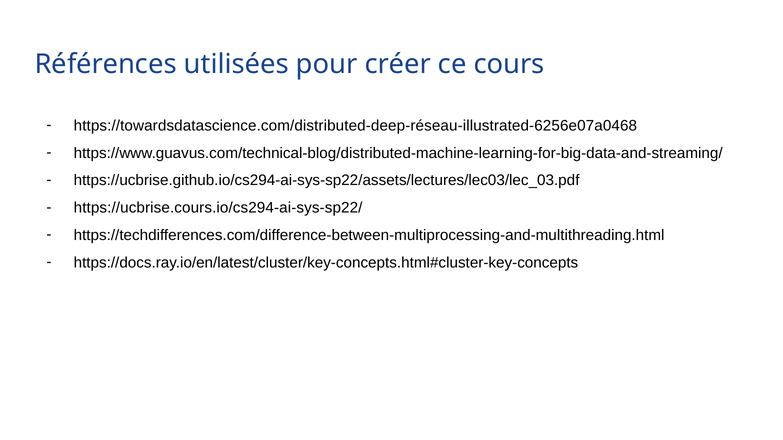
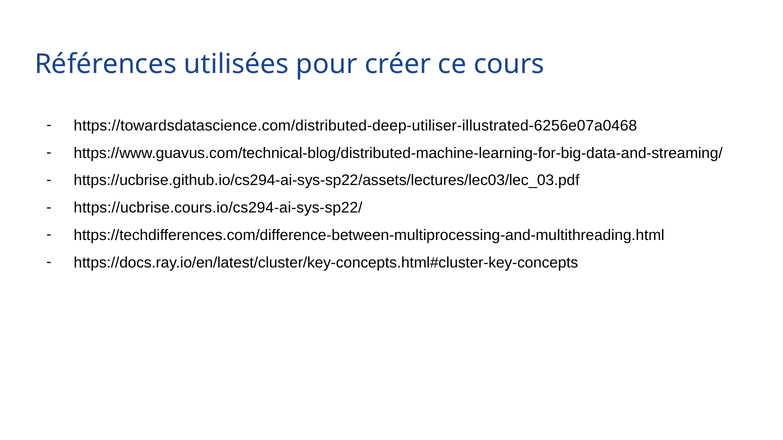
https://towardsdatascience.com/distributed-deep-réseau-illustrated-6256e07a0468: https://towardsdatascience.com/distributed-deep-réseau-illustrated-6256e07a0468 -> https://towardsdatascience.com/distributed-deep-utiliser-illustrated-6256e07a0468 (355, 126)
